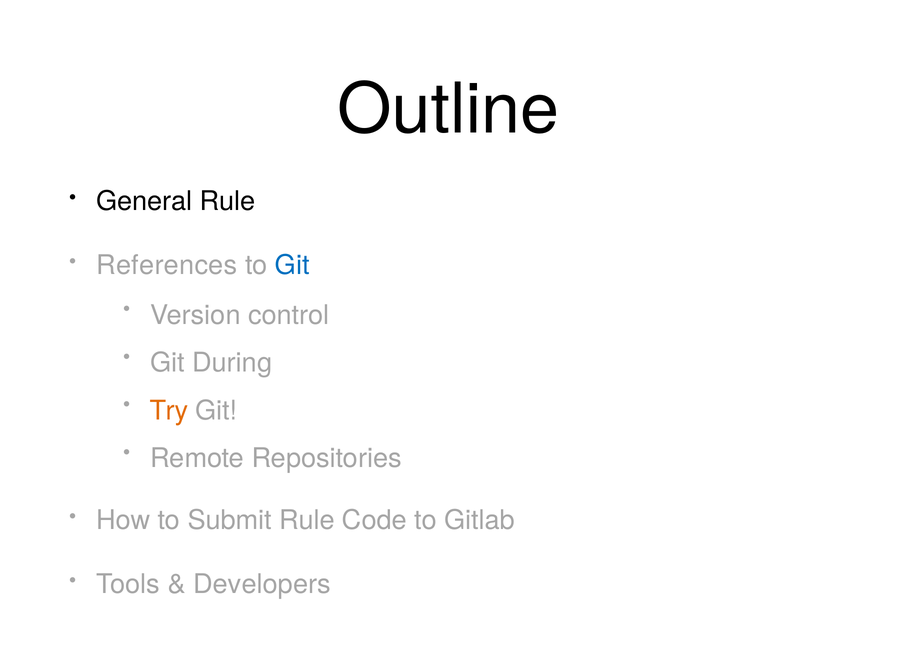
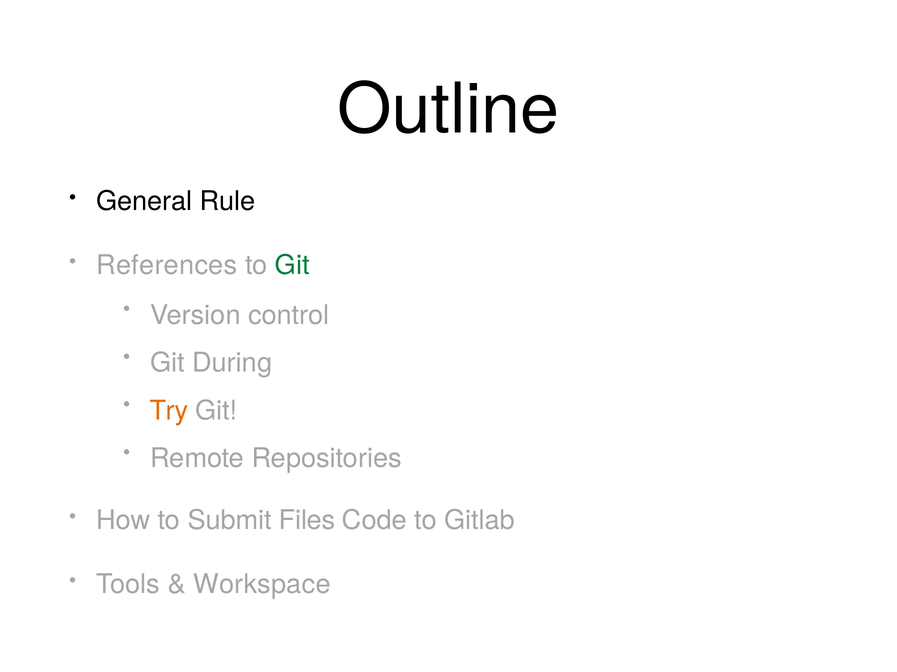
Git colour: blue -> green (292, 265)
Submit Rule: Rule -> Files (307, 521)
Developers: Developers -> Workspace (262, 585)
